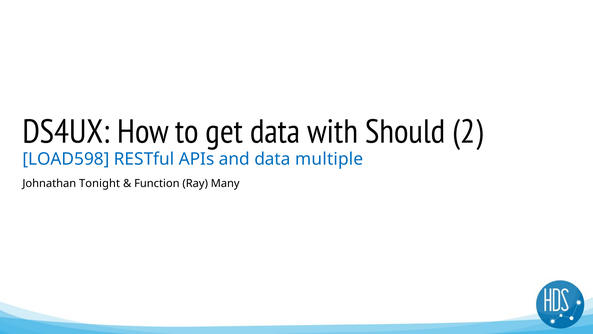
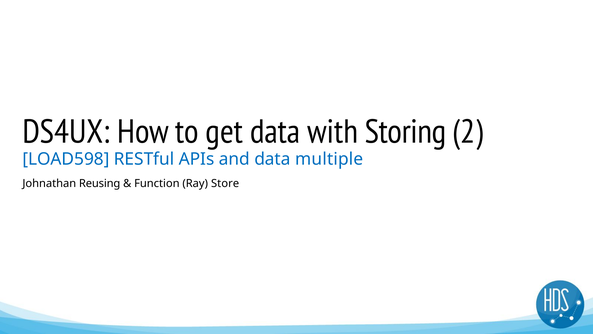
Should: Should -> Storing (405, 132)
Tonight: Tonight -> Reusing (100, 183)
Many: Many -> Store (225, 183)
